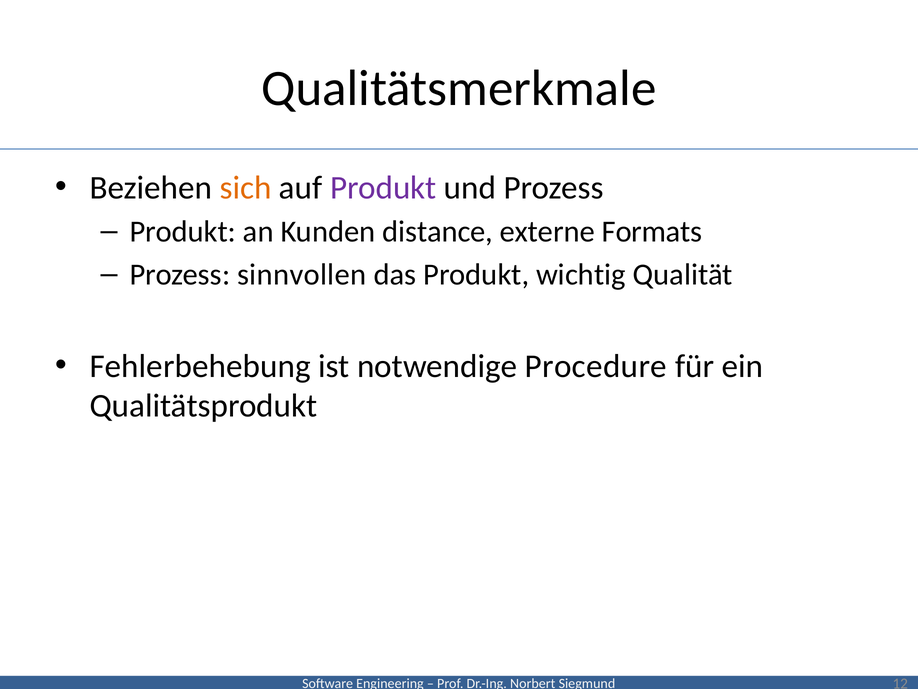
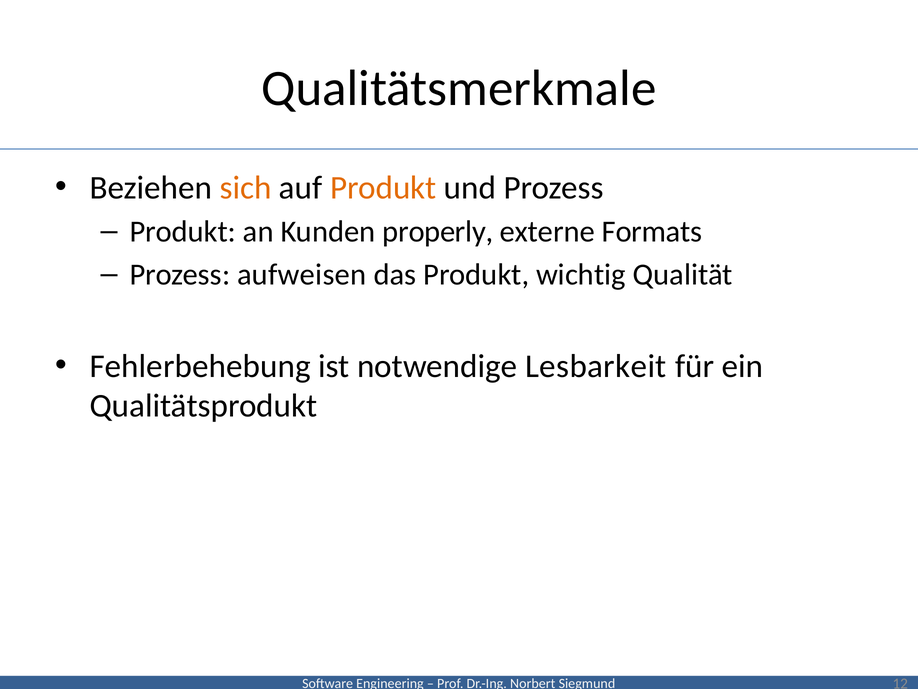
Produkt colour: purple -> orange (383, 187)
distance: distance -> properly (438, 232)
sinnvollen: sinnvollen -> aufweisen (302, 274)
Procedure: Procedure -> Lesbarkeit (596, 366)
